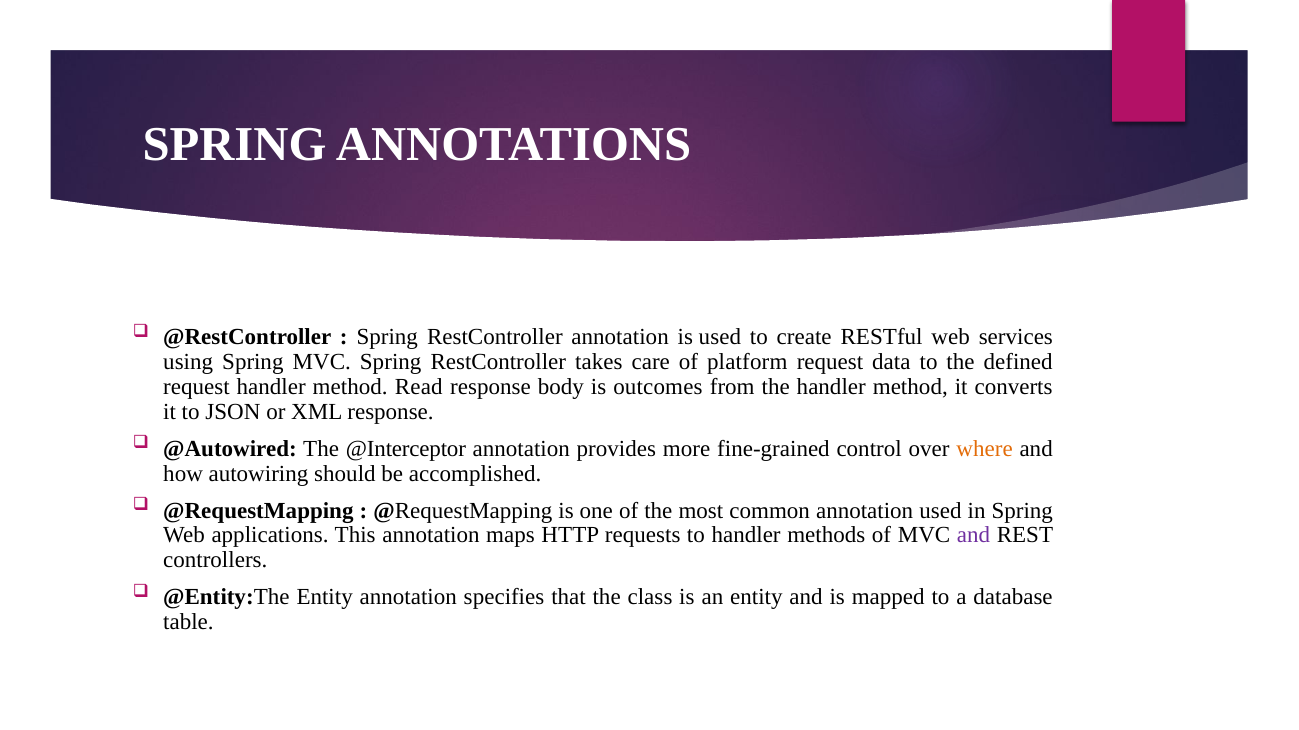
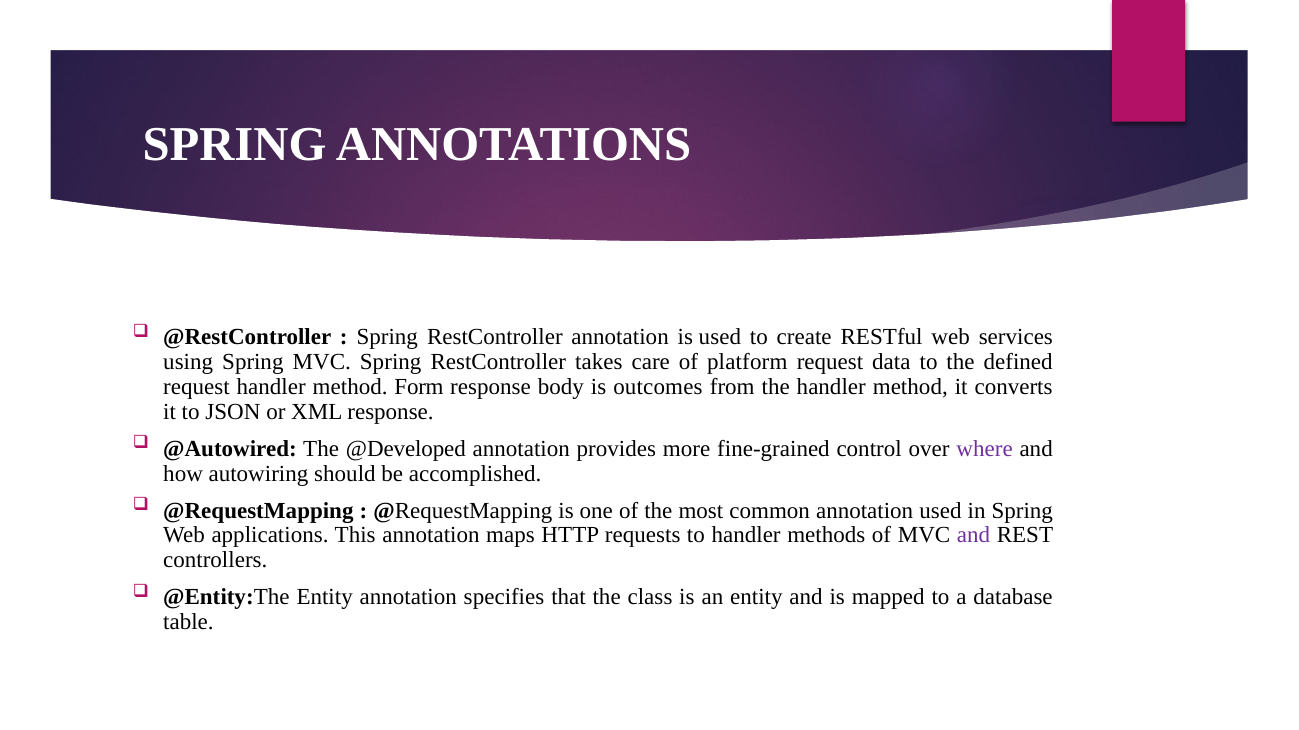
Read: Read -> Form (419, 387)
@Interceptor: @Interceptor -> @Developed (406, 449)
where colour: orange -> purple (985, 449)
